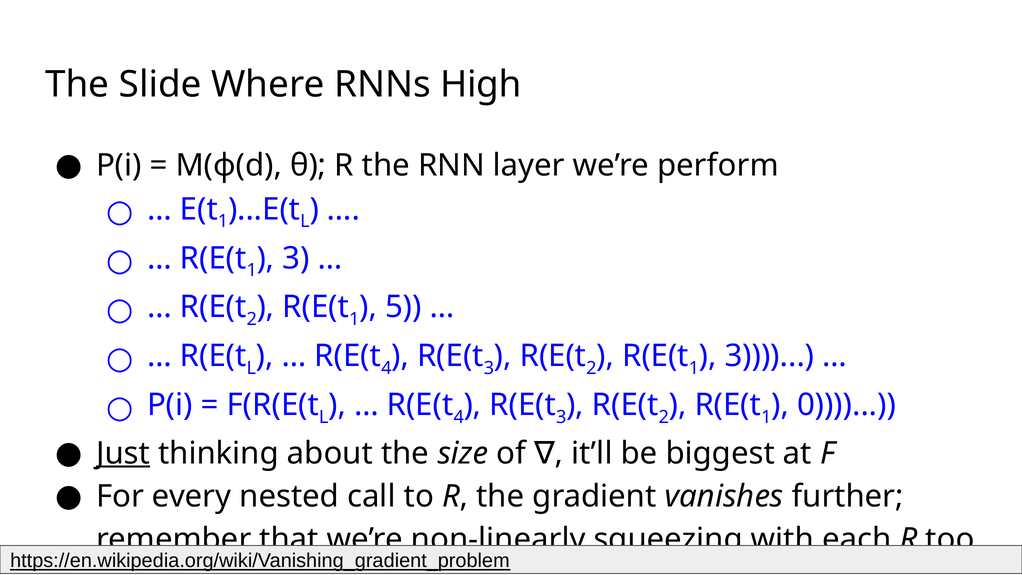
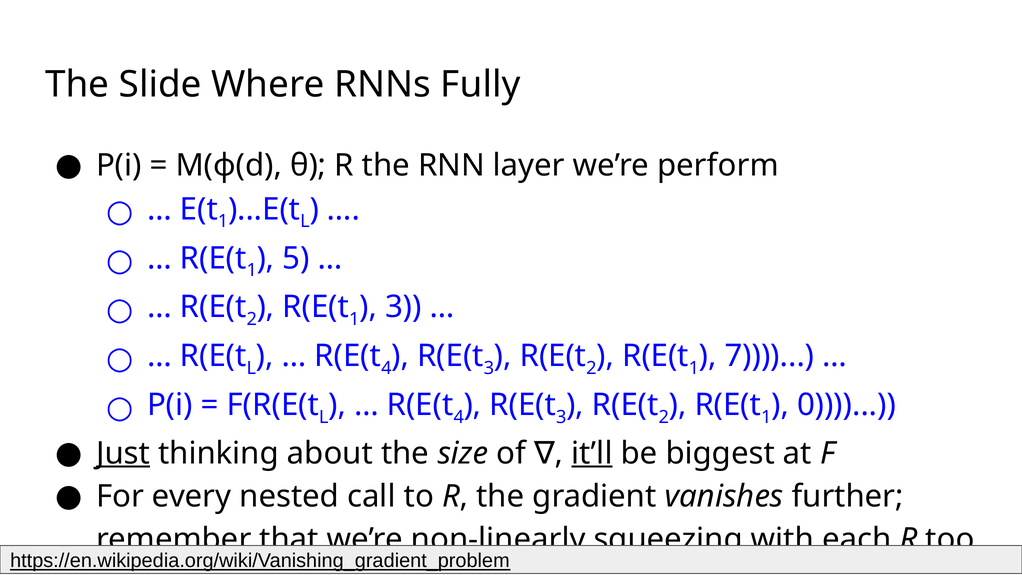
High: High -> Fully (480, 85)
3: 3 -> 5 (296, 258)
5: 5 -> 3 (403, 307)
3: 3 -> 7 (769, 356)
it’ll underline: none -> present (592, 453)
